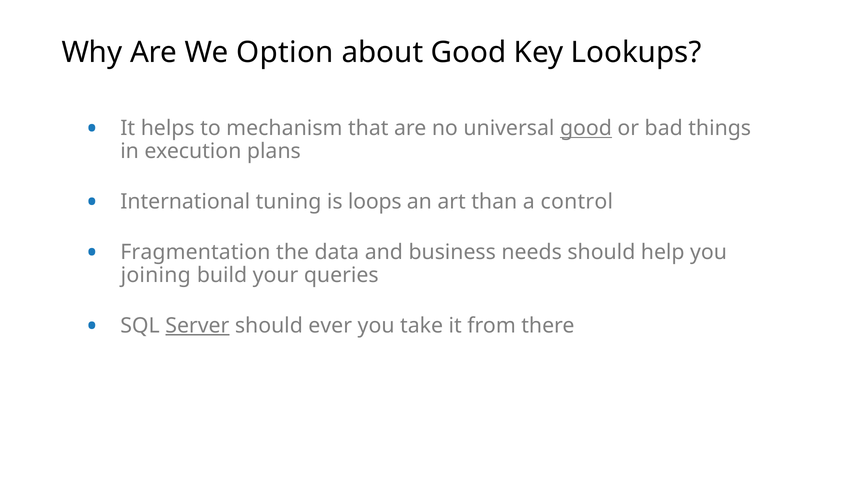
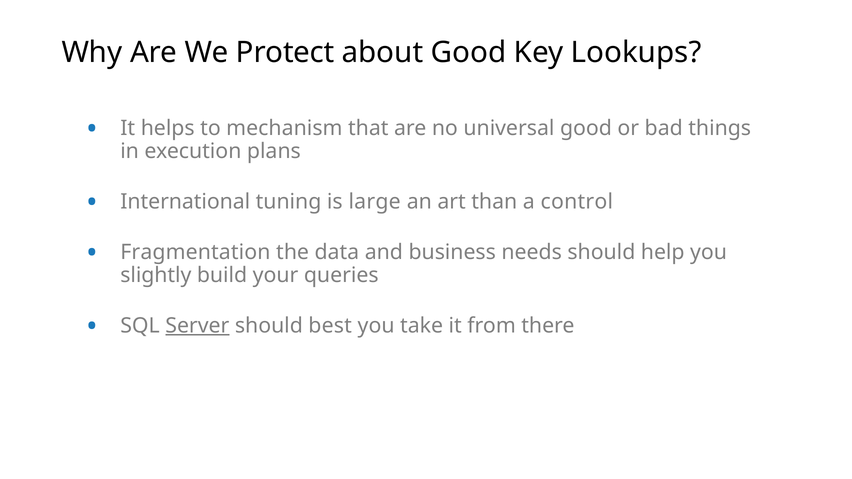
Option: Option -> Protect (285, 52)
good underline: present -> none (586, 128)
loops: loops -> large (375, 202)
joining: joining -> slightly (156, 275)
ever: ever -> best (330, 326)
